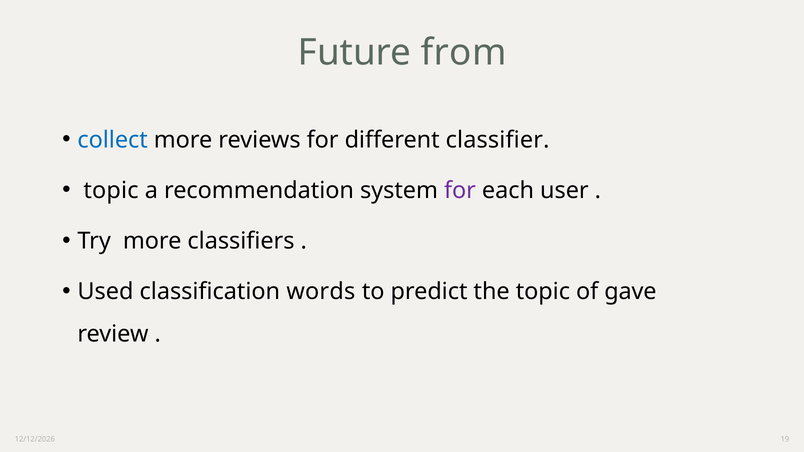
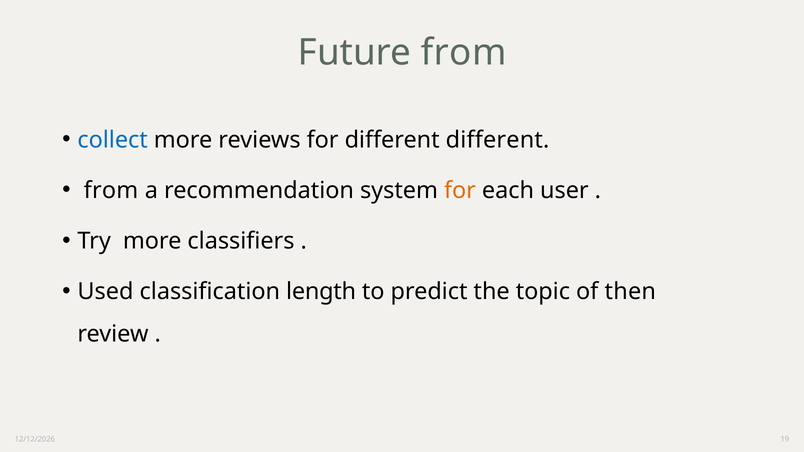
different classifier: classifier -> different (498, 140)
topic: topic -> from (111, 191)
for colour: purple -> orange (460, 191)
words: words -> length (321, 292)
gave: gave -> then (630, 292)
